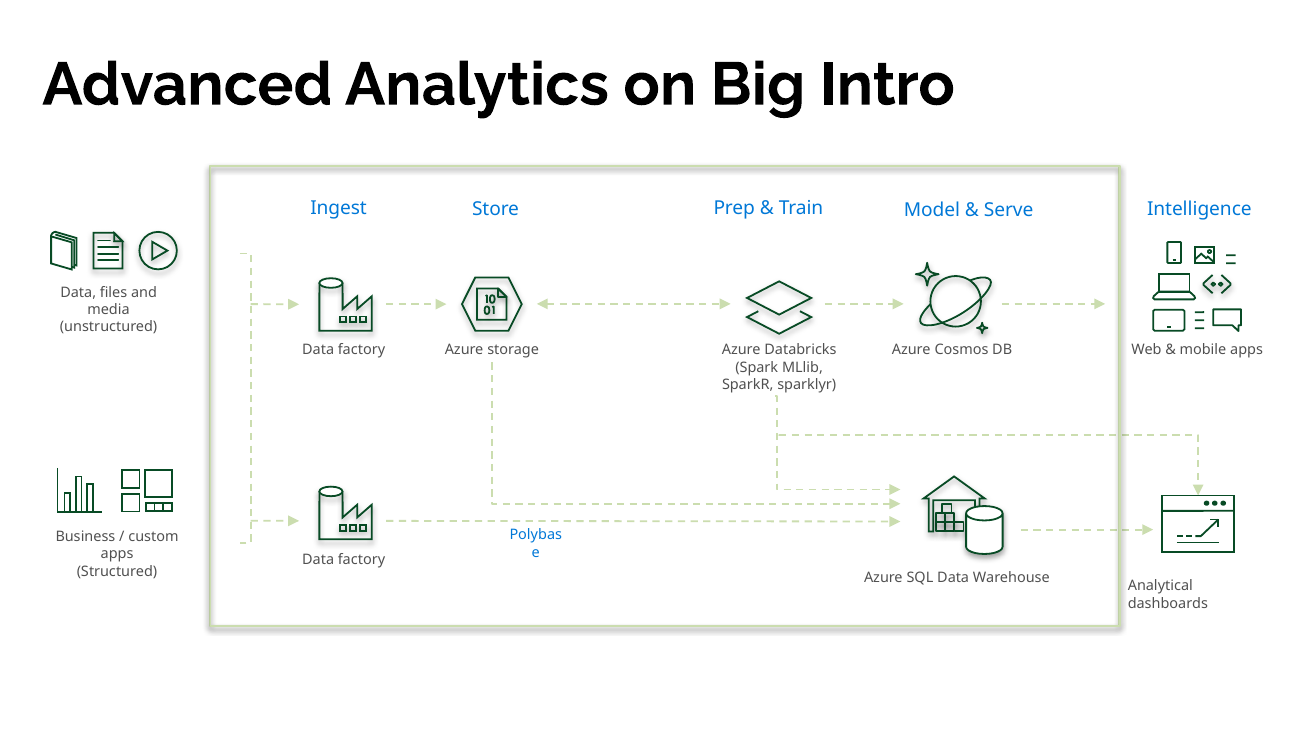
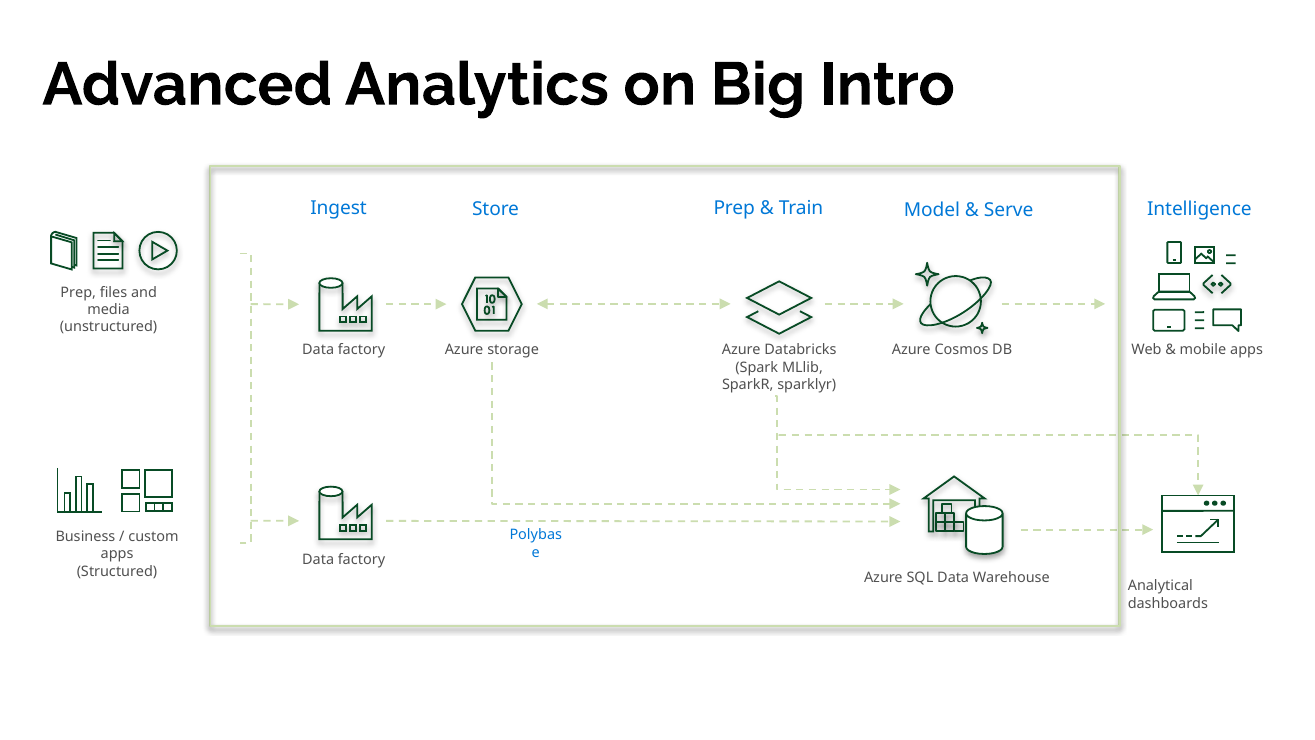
Data: Data -> Prep (78, 292)
